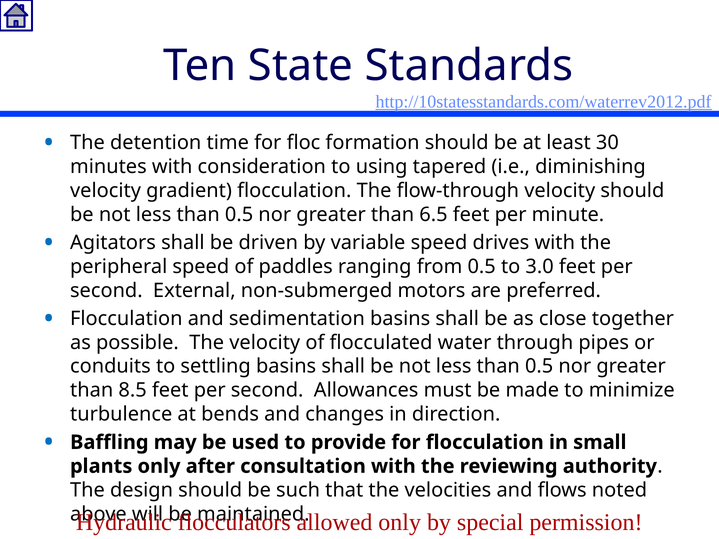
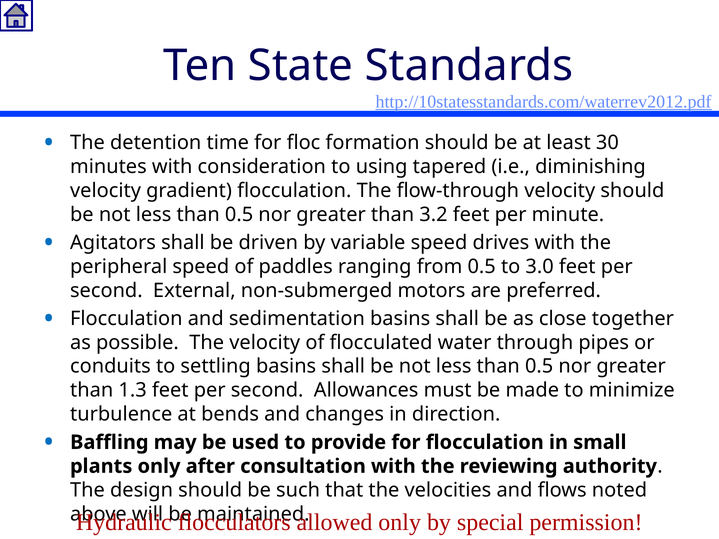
6.5: 6.5 -> 3.2 (433, 215)
8.5: 8.5 -> 1.3 (133, 391)
